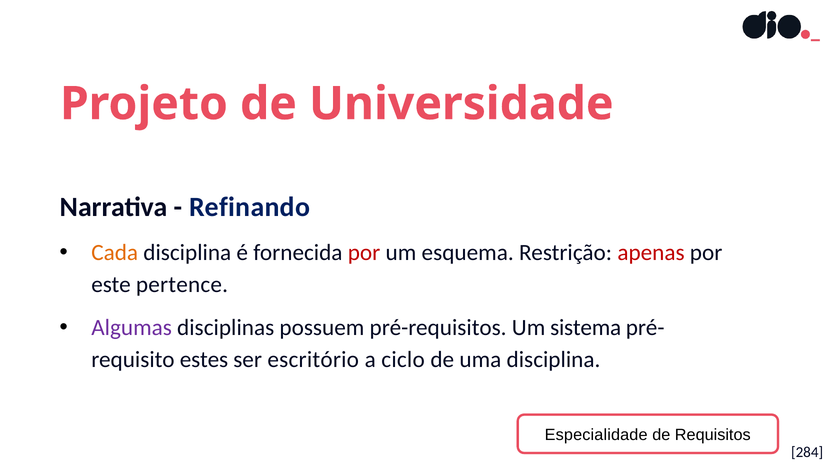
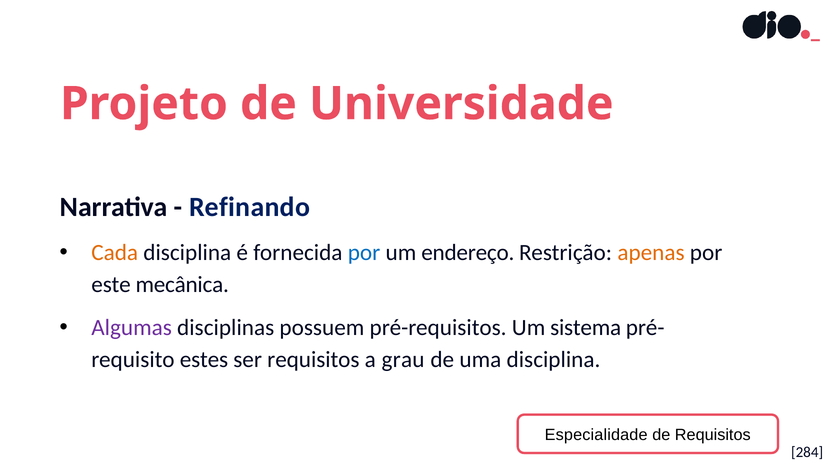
por colour: red -> blue (364, 253)
esquema: esquema -> endereço (468, 253)
apenas colour: red -> orange (651, 253)
pertence: pertence -> mecânica (182, 284)
ser escritório: escritório -> requisitos (313, 359)
ciclo: ciclo -> grau (403, 359)
